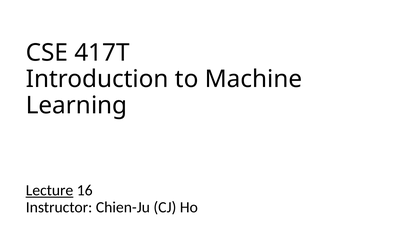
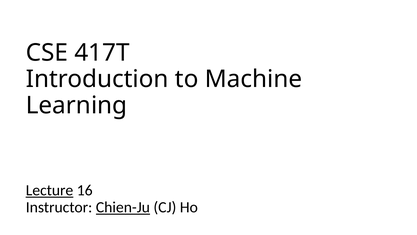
Chien-Ju underline: none -> present (123, 207)
